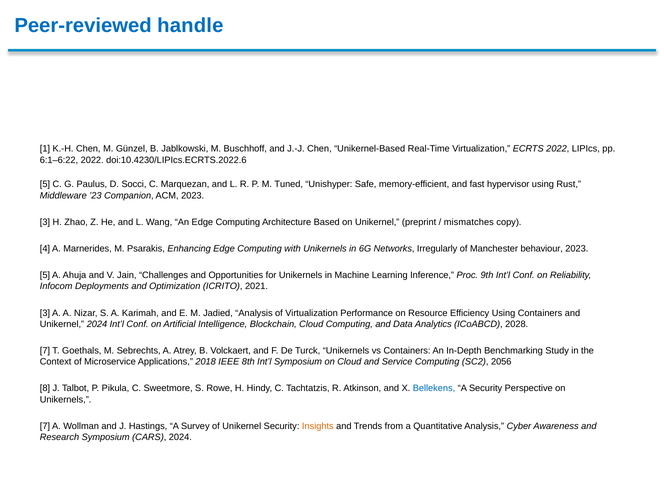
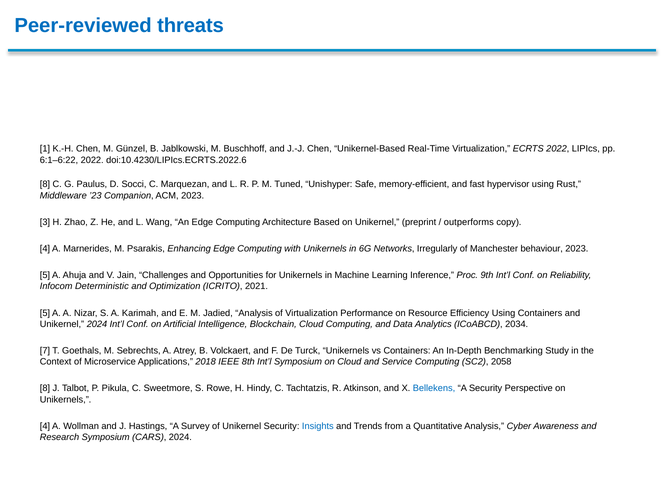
handle: handle -> threats (191, 25)
5: 5 -> 8 (45, 184)
mismatches: mismatches -> outperforms (469, 222)
Deployments: Deployments -> Deterministic (102, 286)
3: 3 -> 5 (45, 313)
2028: 2028 -> 2034 (517, 324)
2056: 2056 -> 2058 (501, 362)
7: 7 -> 4 (45, 426)
Insights colour: orange -> blue (318, 426)
